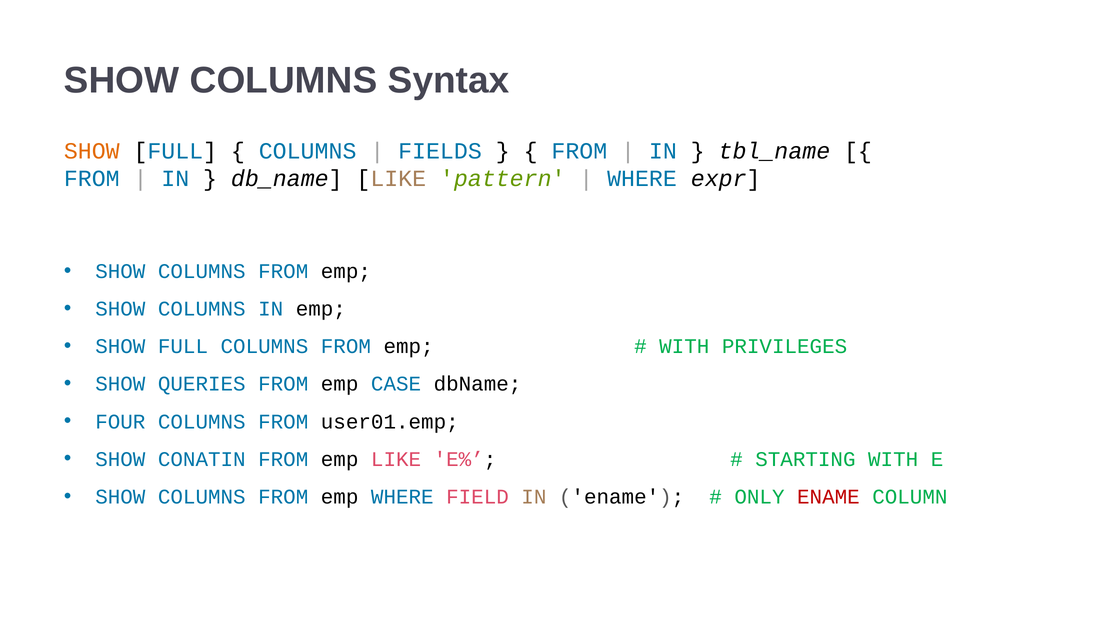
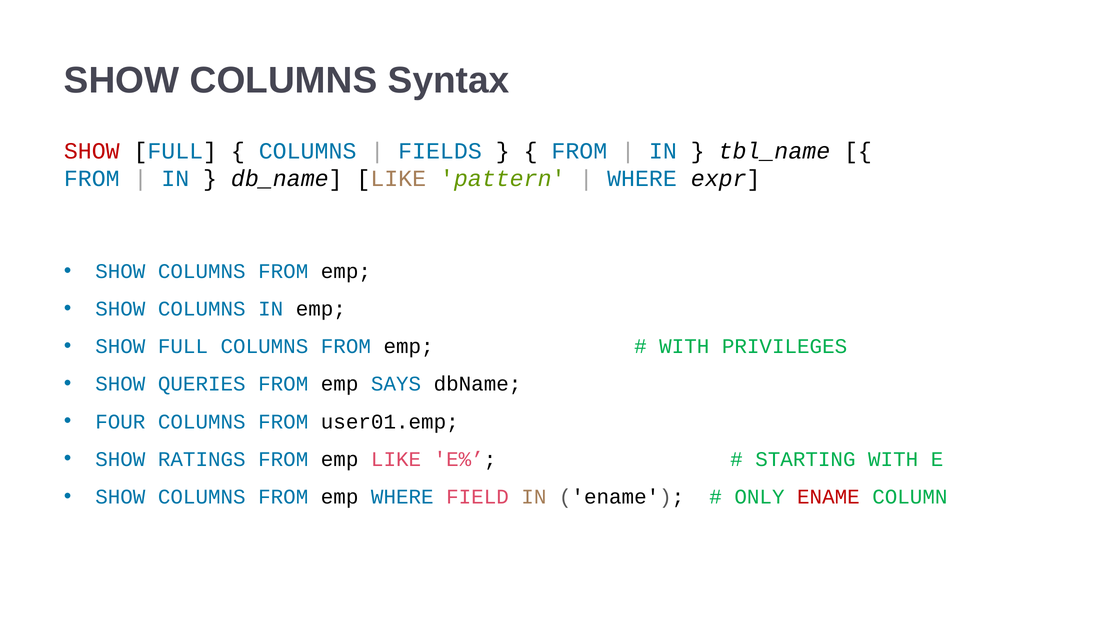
SHOW colour: orange -> red (92, 151)
CASE: CASE -> SAYS (396, 384)
CONATIN: CONATIN -> RATINGS (202, 460)
